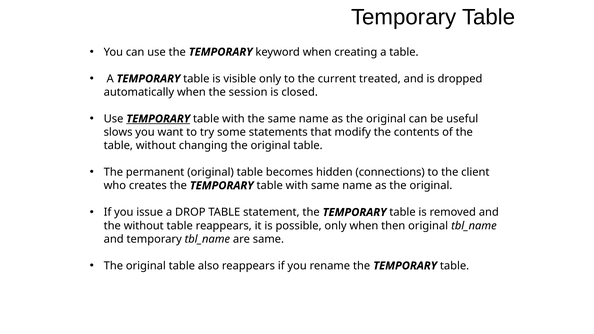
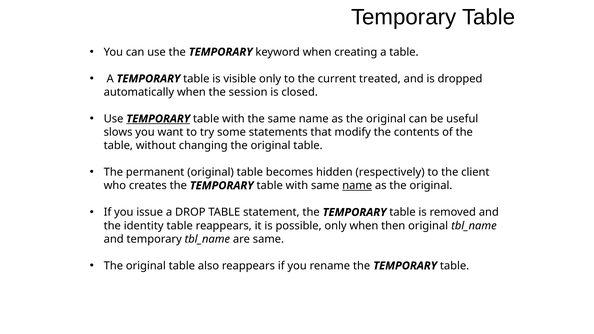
connections: connections -> respectively (390, 172)
name underline: none -> present (357, 186)
the without: without -> identity (144, 226)
